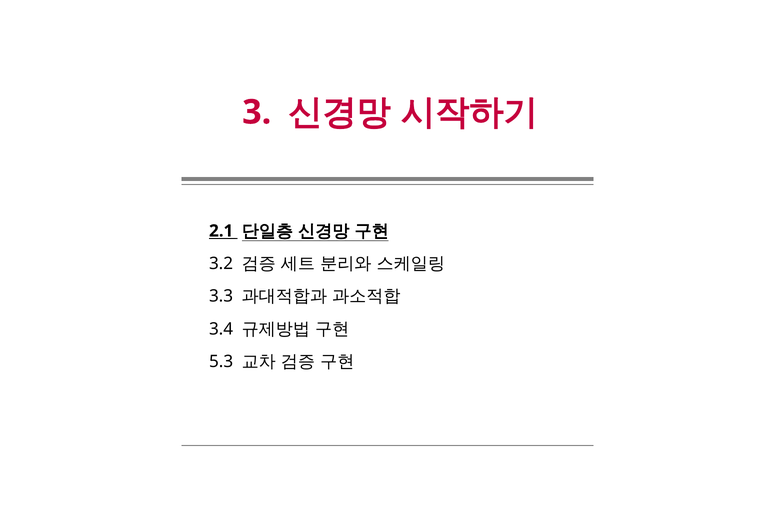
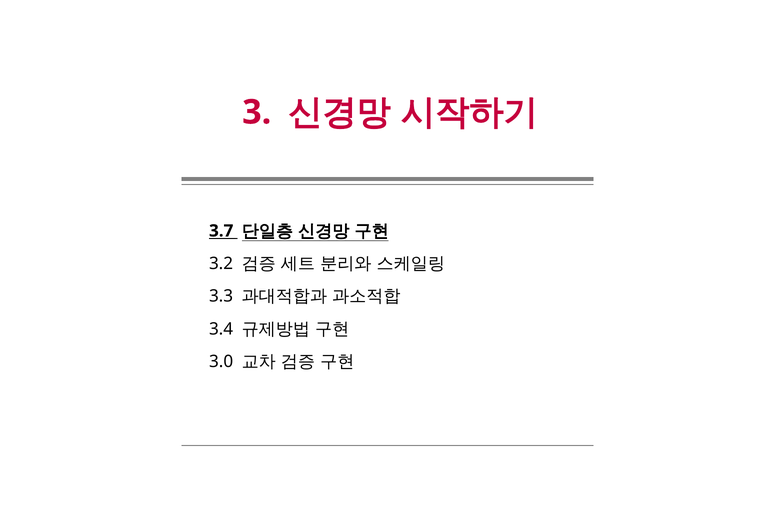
2.1: 2.1 -> 3.7 (221, 231)
5.3: 5.3 -> 3.0 (221, 362)
